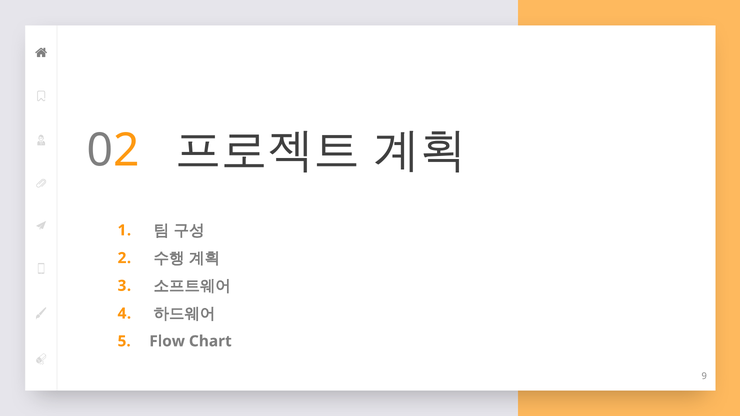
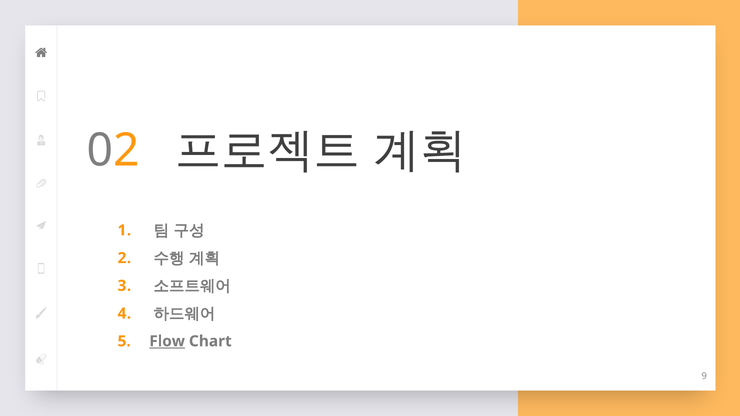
Flow underline: none -> present (167, 341)
